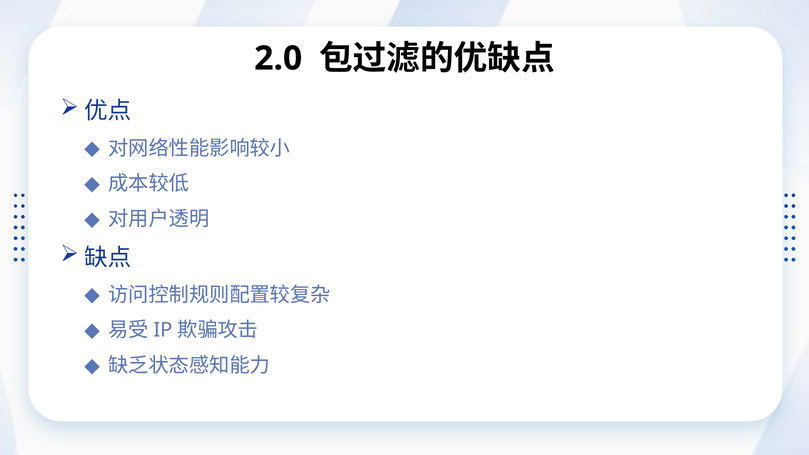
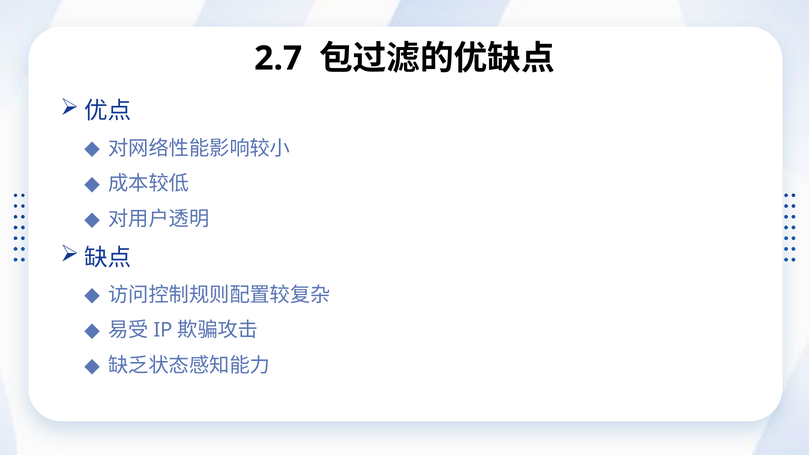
2.0: 2.0 -> 2.7 (278, 58)
